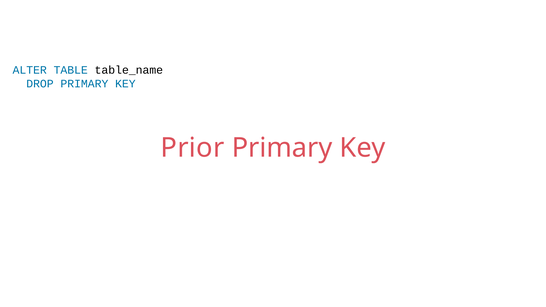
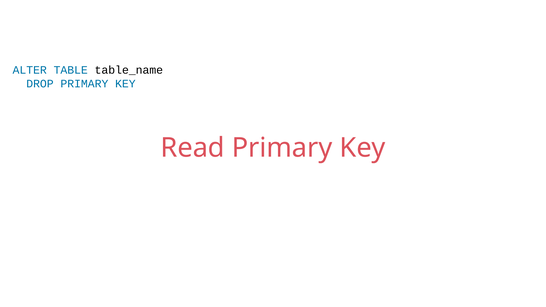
Prior: Prior -> Read (193, 148)
